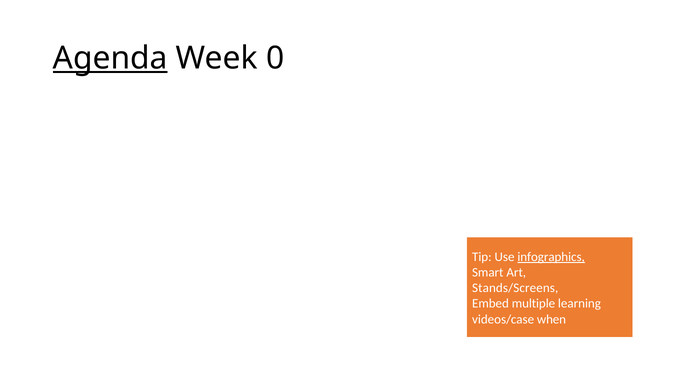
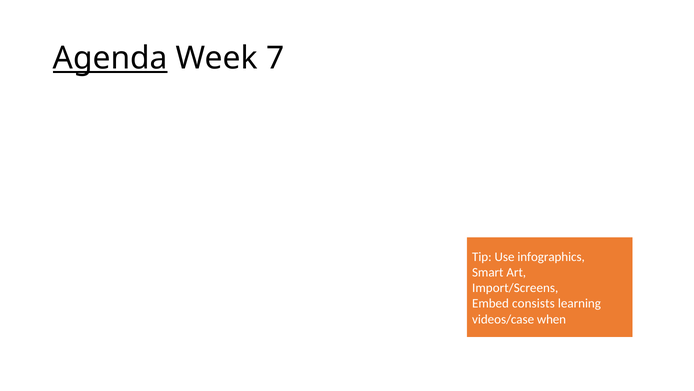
0: 0 -> 7 (275, 58)
infographics underline: present -> none (551, 256)
Stands/Screens: Stands/Screens -> Import/Screens (515, 288)
multiple: multiple -> consists (533, 303)
